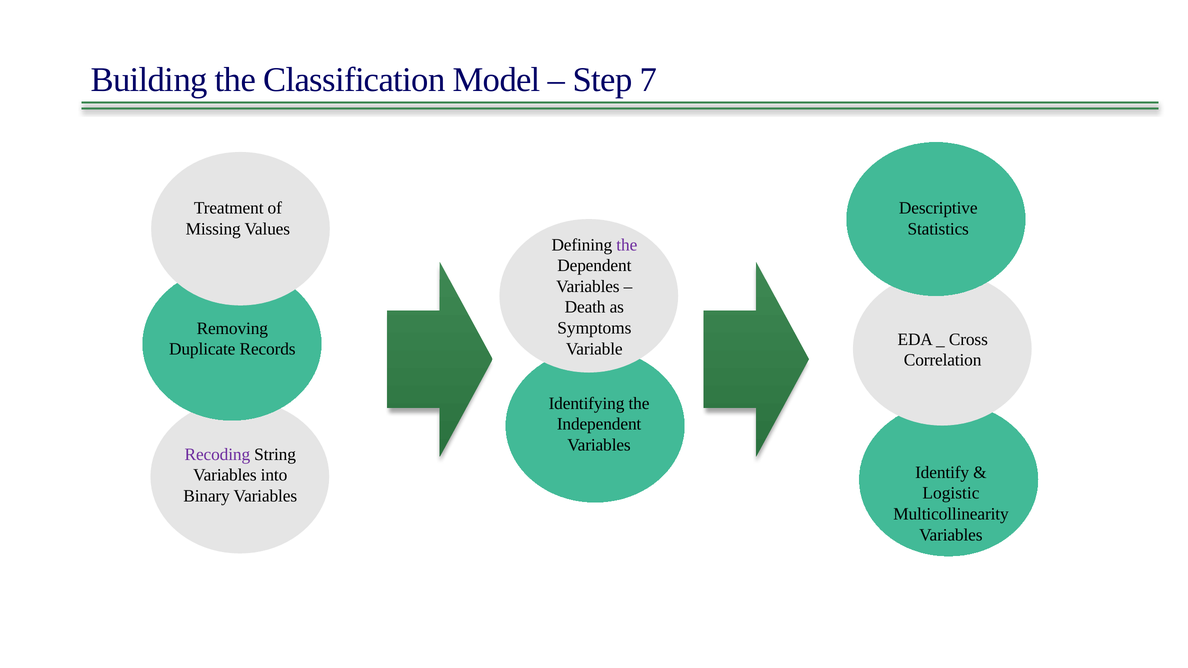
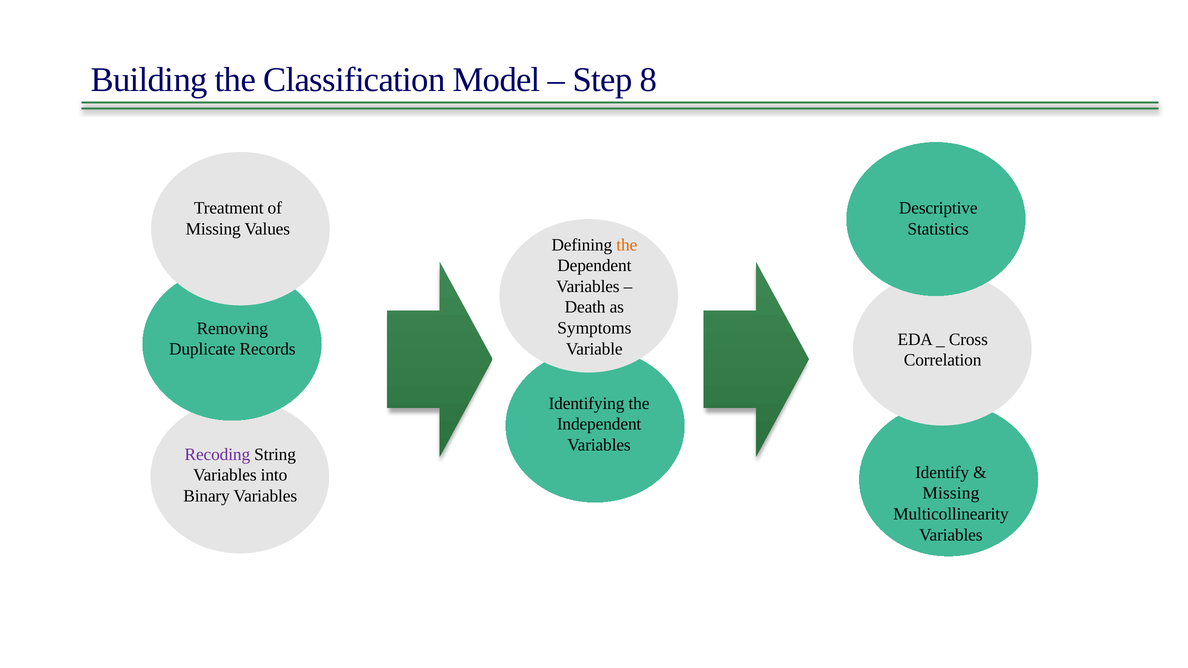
7: 7 -> 8 (648, 80)
the colour: purple -> orange (627, 245)
Logistic: Logistic -> Missing (951, 493)
